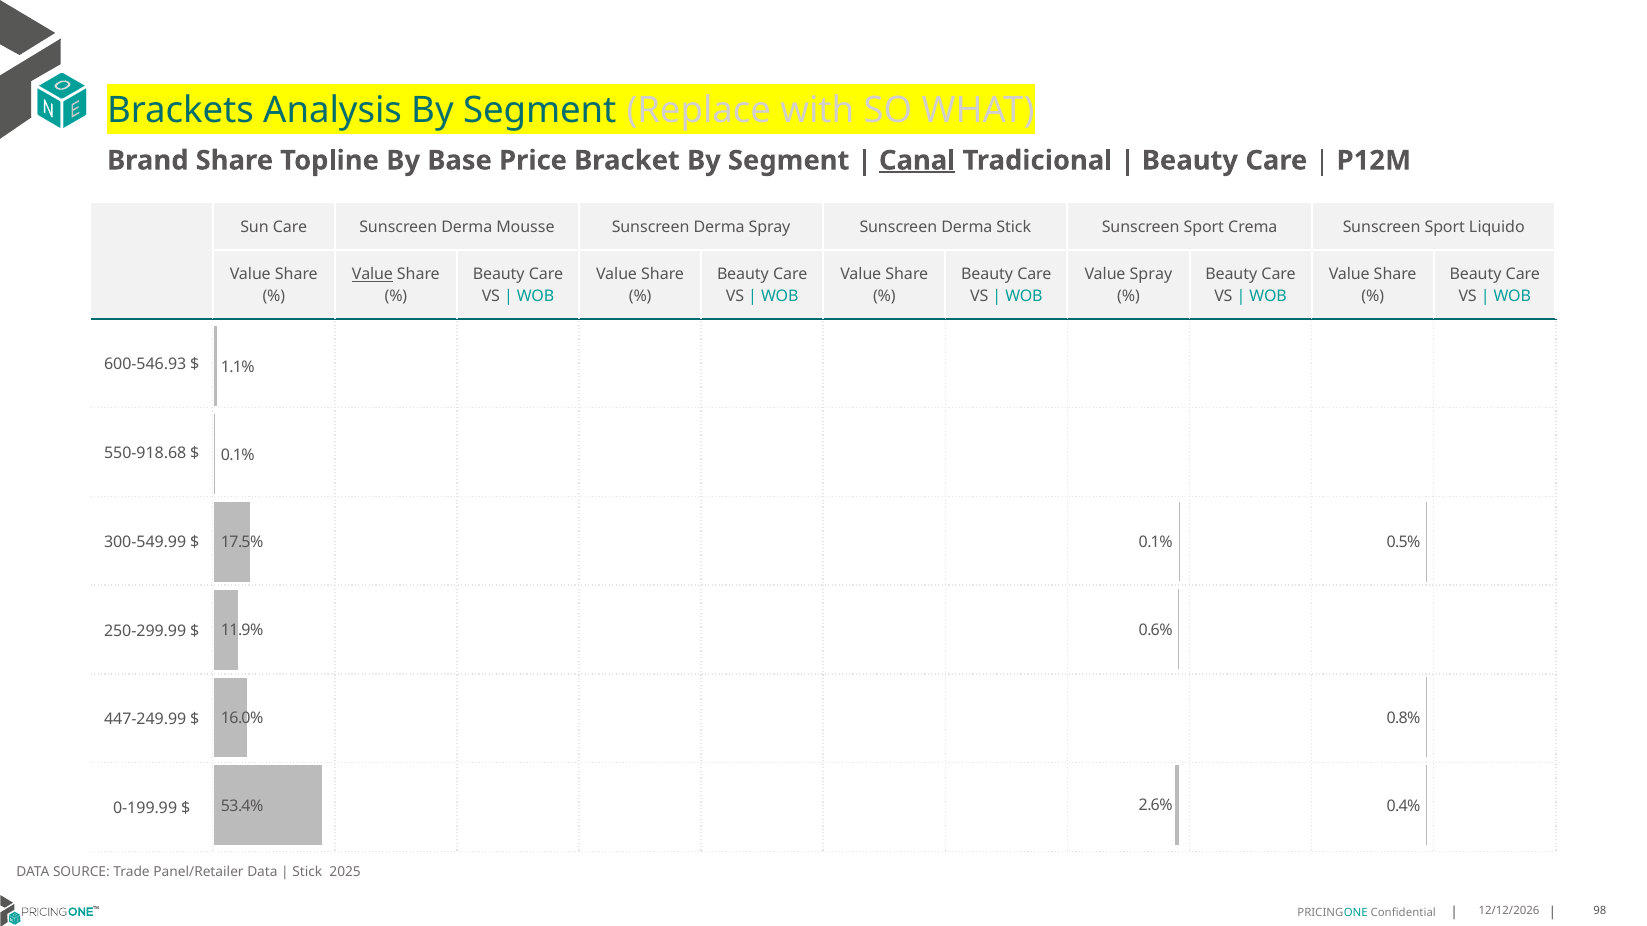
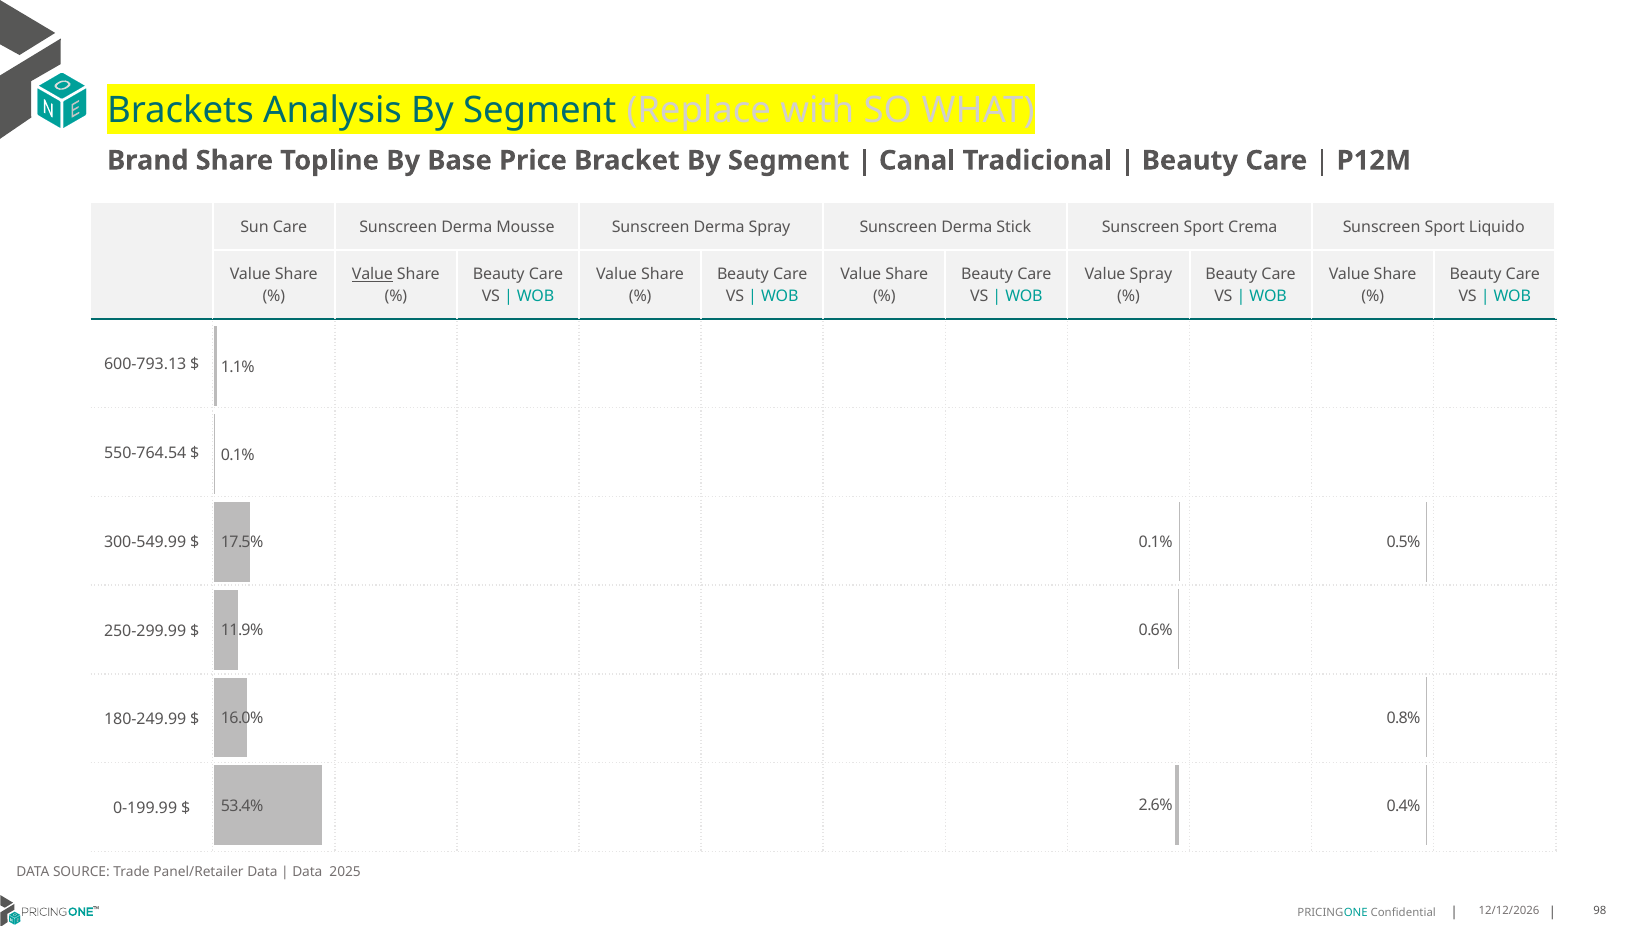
Canal underline: present -> none (917, 161)
600-546.93: 600-546.93 -> 600-793.13 (145, 365)
550-918.68: 550-918.68 -> 550-764.54 (145, 453)
447-249.99: 447-249.99 -> 180-249.99 (145, 720)
Stick: Stick -> Data (307, 873)
